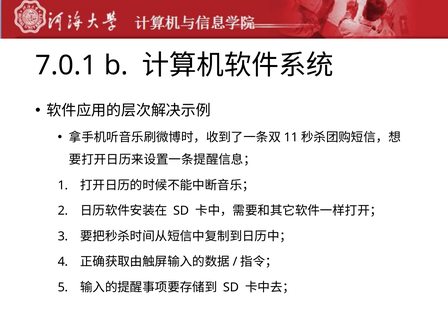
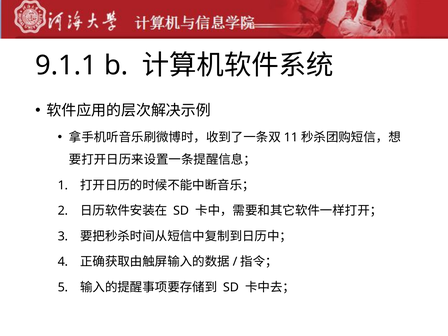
7.0.1: 7.0.1 -> 9.1.1 (66, 66)
